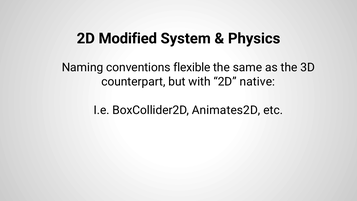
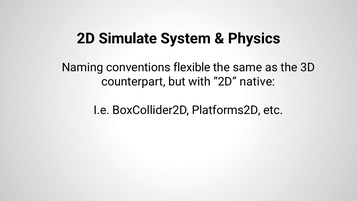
Modified: Modified -> Simulate (128, 38)
Animates2D: Animates2D -> Platforms2D (226, 110)
